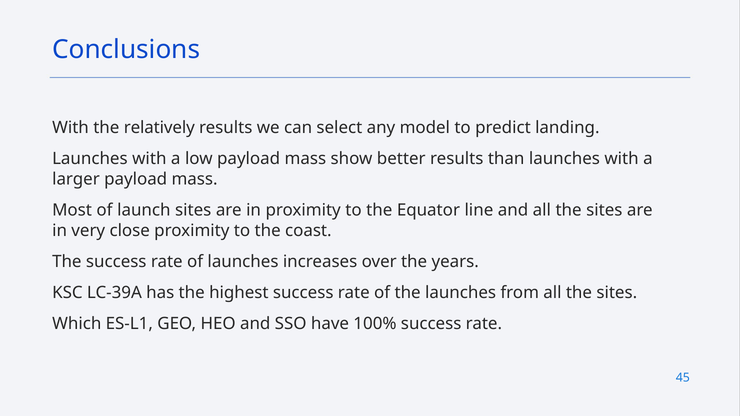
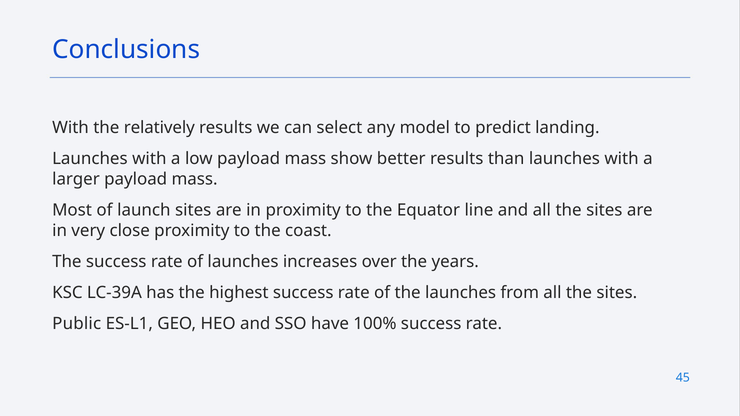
Which: Which -> Public (77, 324)
